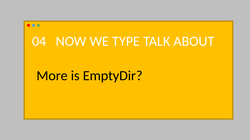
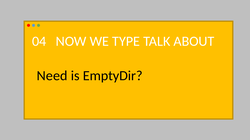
More: More -> Need (52, 76)
